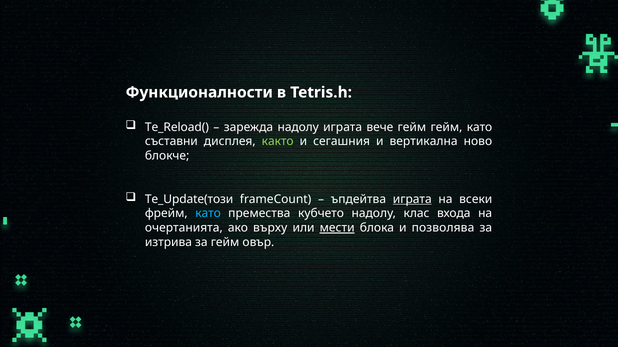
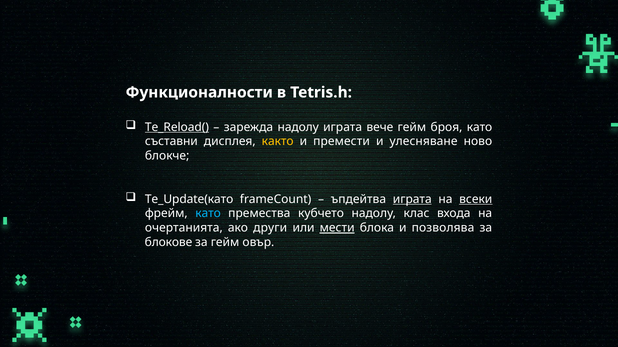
Te_Reload( underline: none -> present (177, 127)
гейм гейм: гейм -> броя (447, 127)
както colour: light green -> yellow (278, 142)
сегашния: сегашния -> премести (342, 142)
вертикална: вертикална -> улесняване (424, 142)
Te_Update(този: Te_Update(този -> Te_Update(като (189, 199)
всеки underline: none -> present (476, 199)
върху: върху -> други (270, 228)
изтрива: изтрива -> блокове (168, 243)
